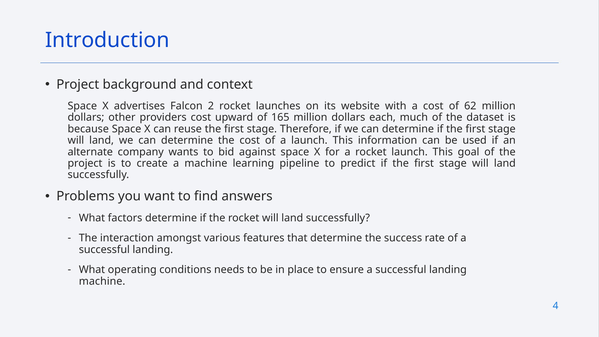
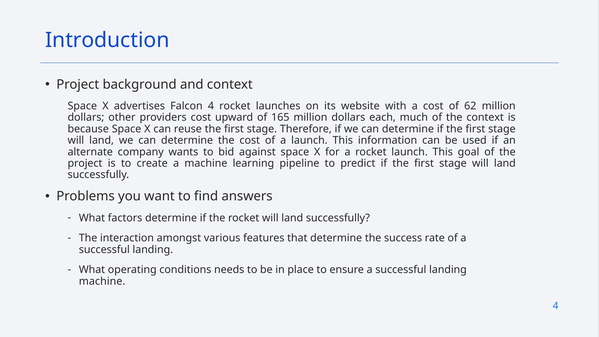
Falcon 2: 2 -> 4 (211, 106)
the dataset: dataset -> context (485, 117)
